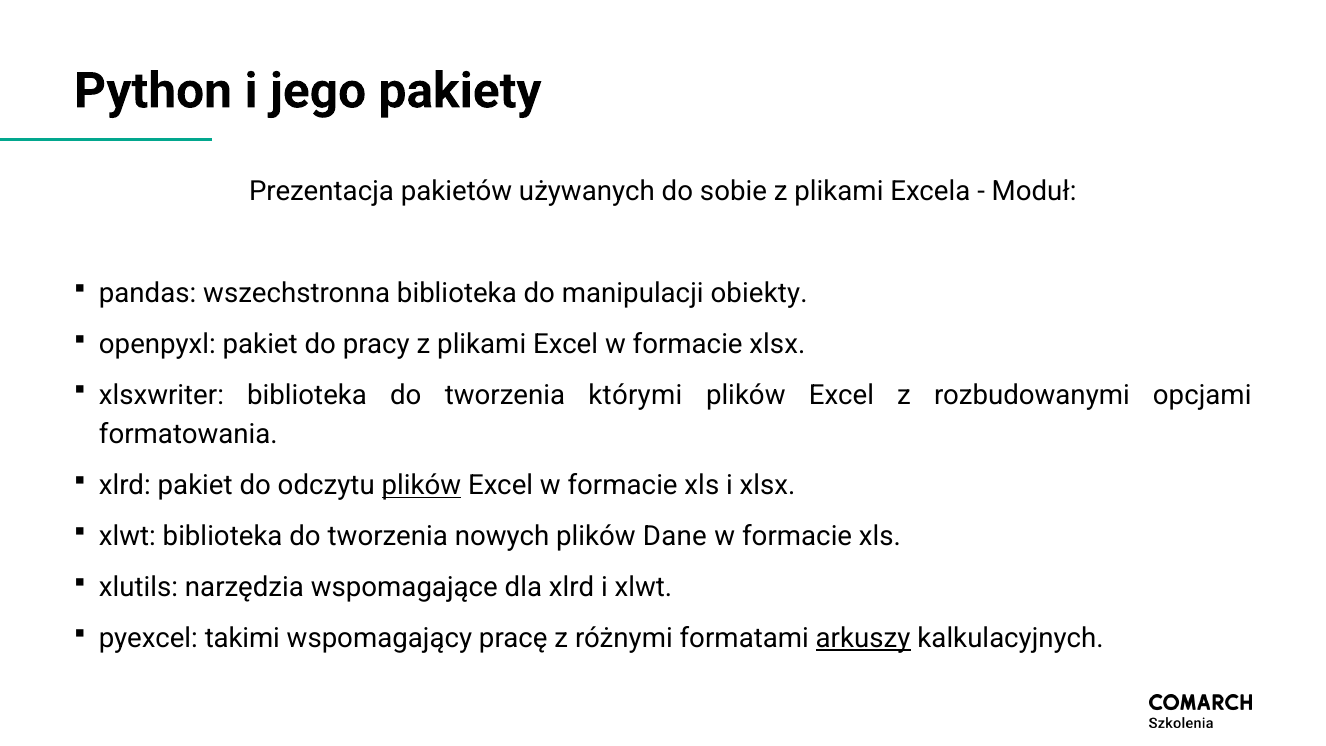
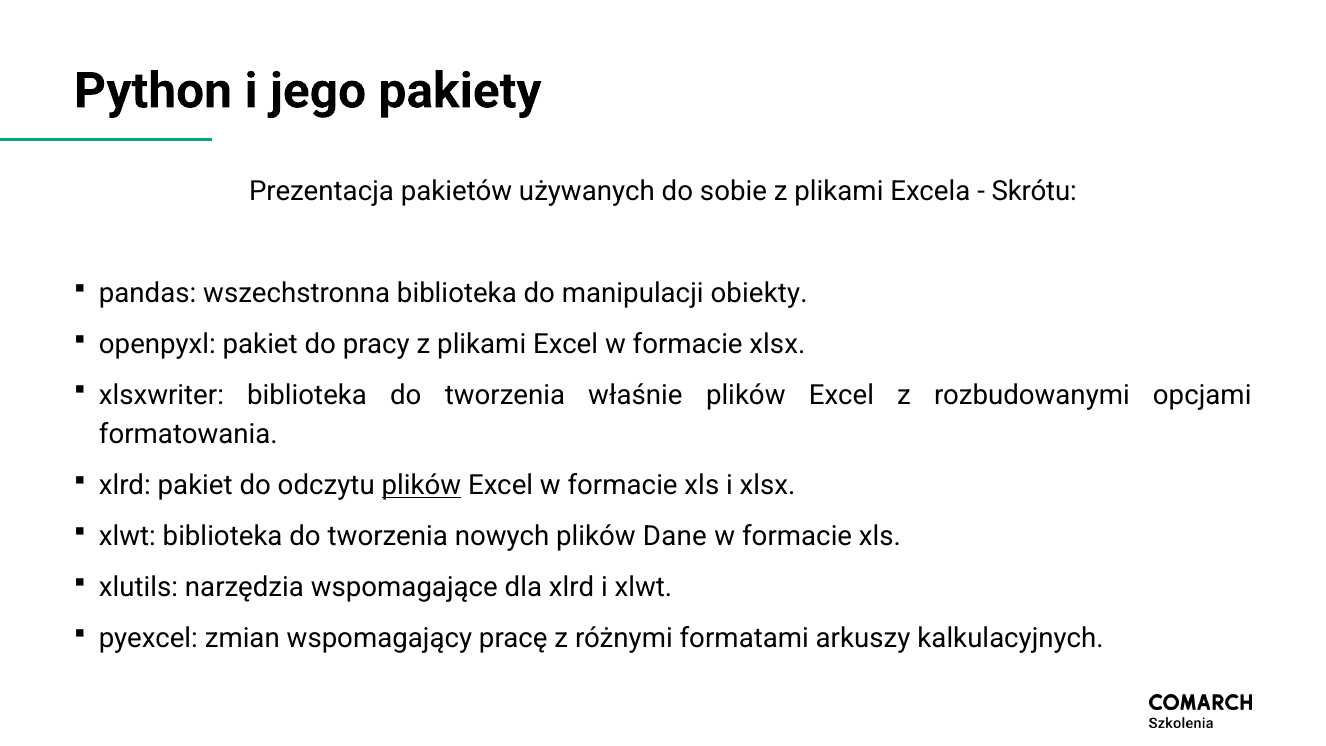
Moduł: Moduł -> Skrótu (1034, 192)
którymi: którymi -> właśnie (635, 395)
takimi: takimi -> zmian (242, 638)
arkuszy underline: present -> none (863, 638)
